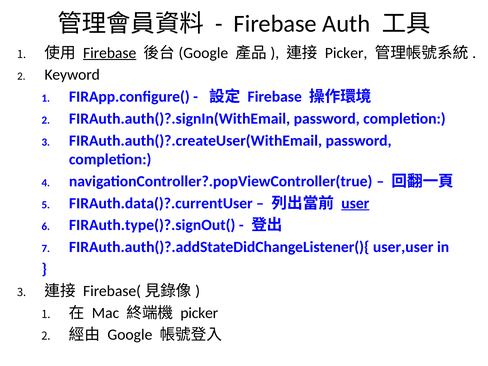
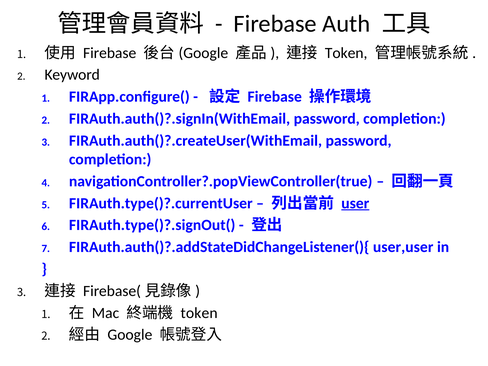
Firebase underline: present -> none (110, 53)
Picker: Picker -> Token (346, 53)
FIRAuth.data()?.currentUser: FIRAuth.data()?.currentUser -> FIRAuth.type()?.currentUser (161, 203)
picker: picker -> token (199, 313)
